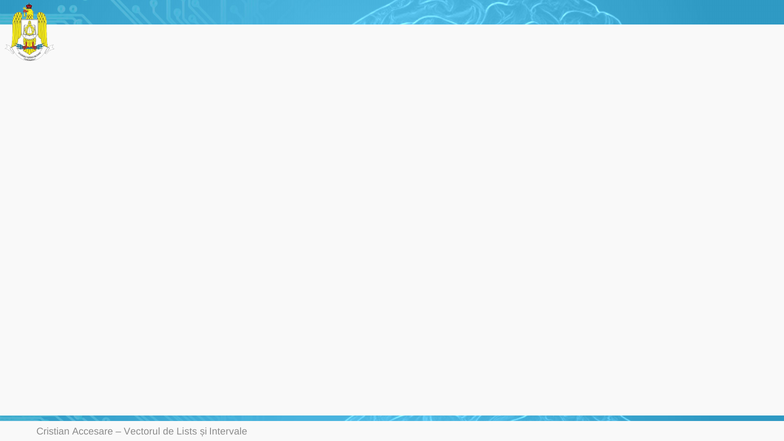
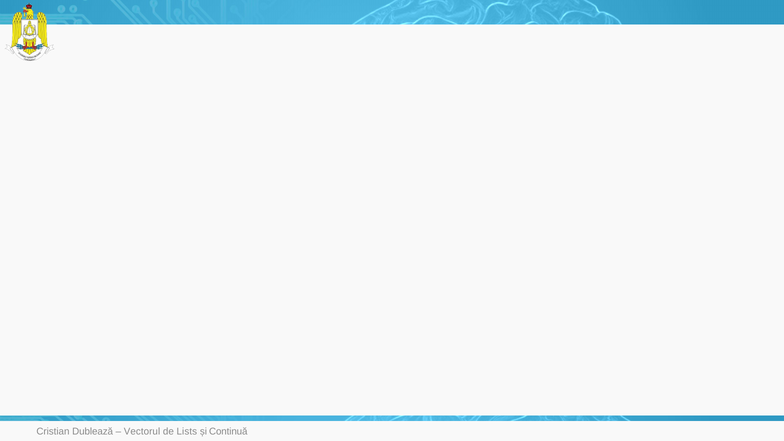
Accesare: Accesare -> Dublează (93, 432)
Intervale: Intervale -> Continuă (228, 432)
